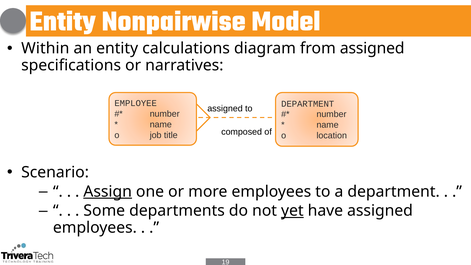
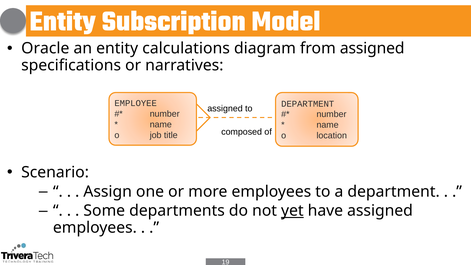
Nonpairwise: Nonpairwise -> Subscription (174, 21)
Within: Within -> Oracle (45, 48)
Assign underline: present -> none (108, 191)
